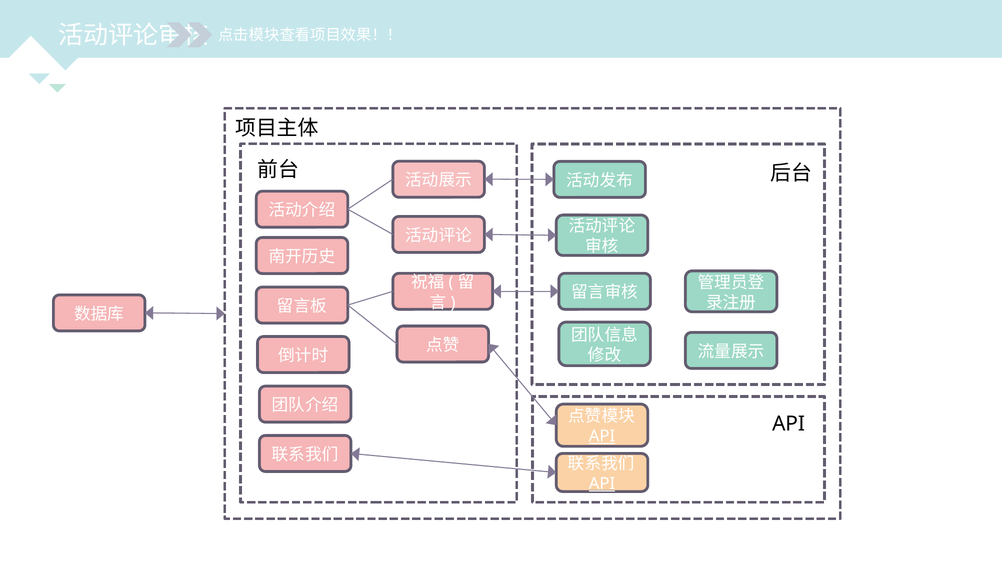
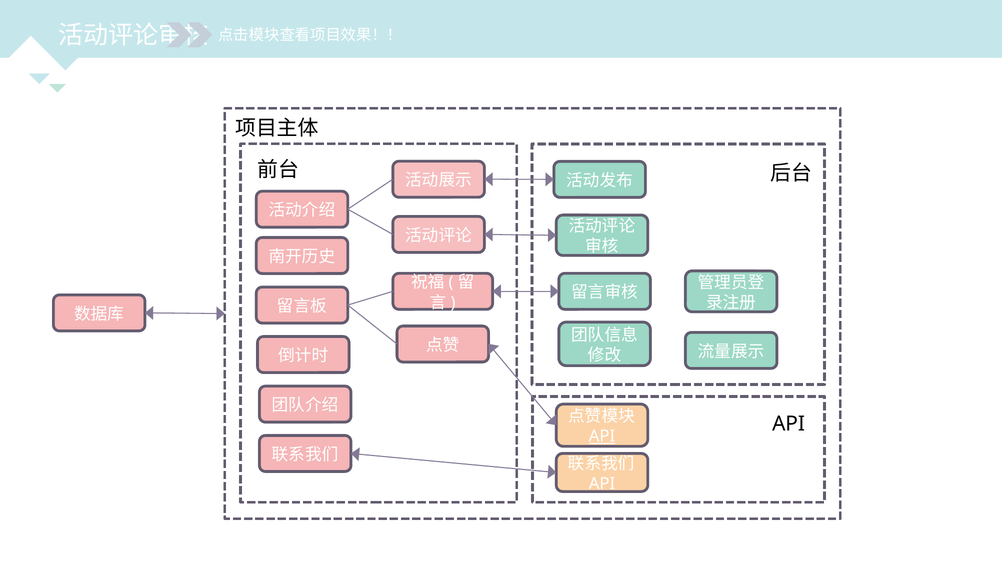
API underline: present -> none (602, 483)
